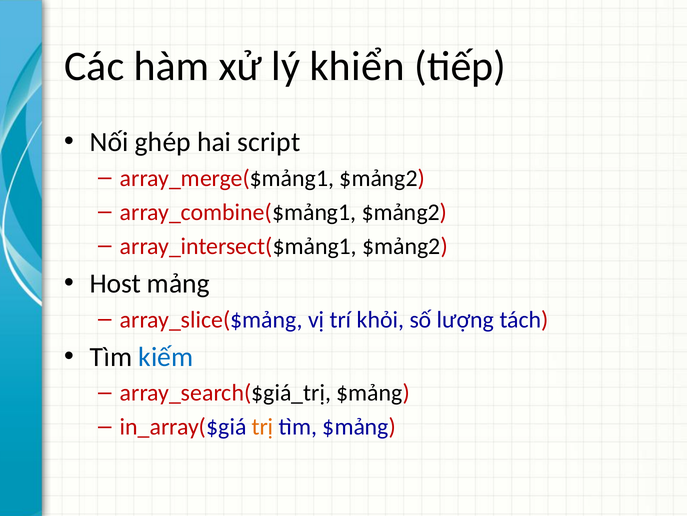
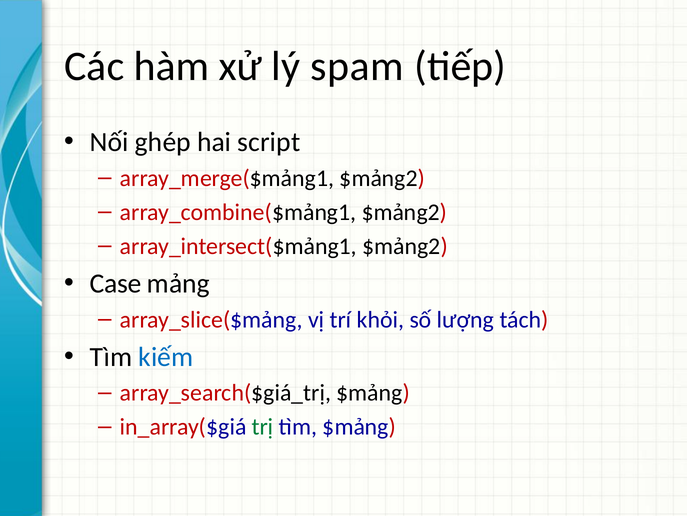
khiển: khiển -> spam (357, 66)
Host: Host -> Case (115, 283)
trị colour: orange -> green (263, 426)
